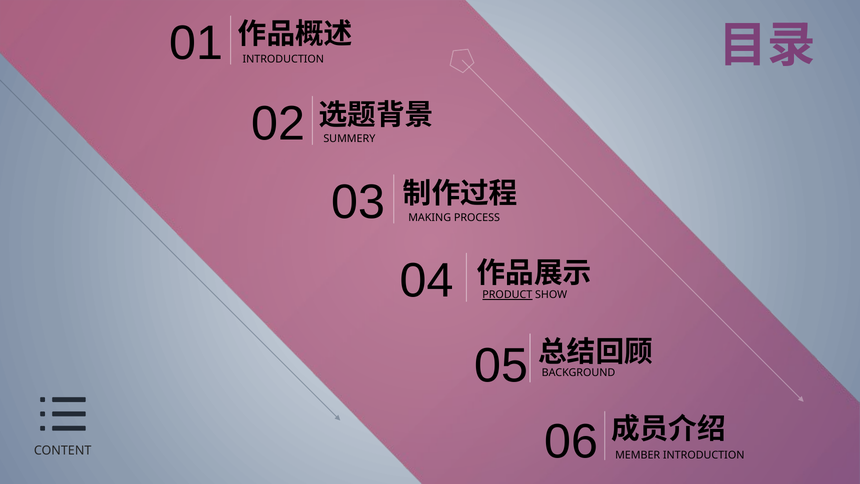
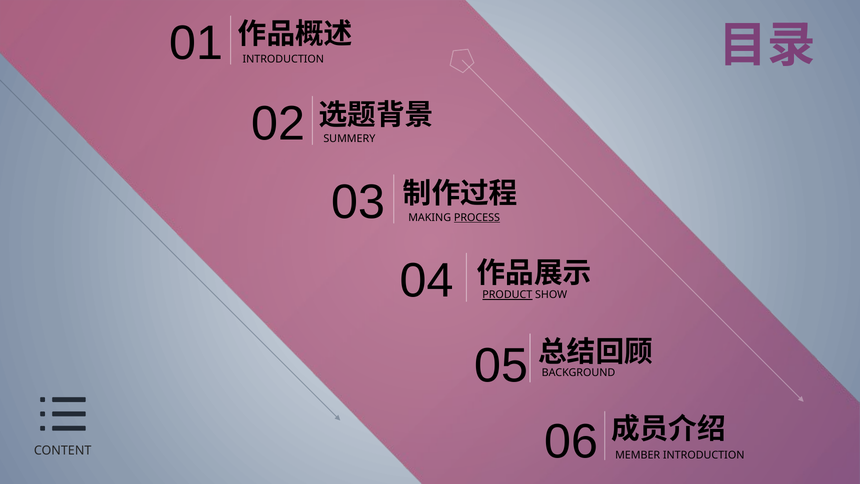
PROCESS underline: none -> present (477, 218)
